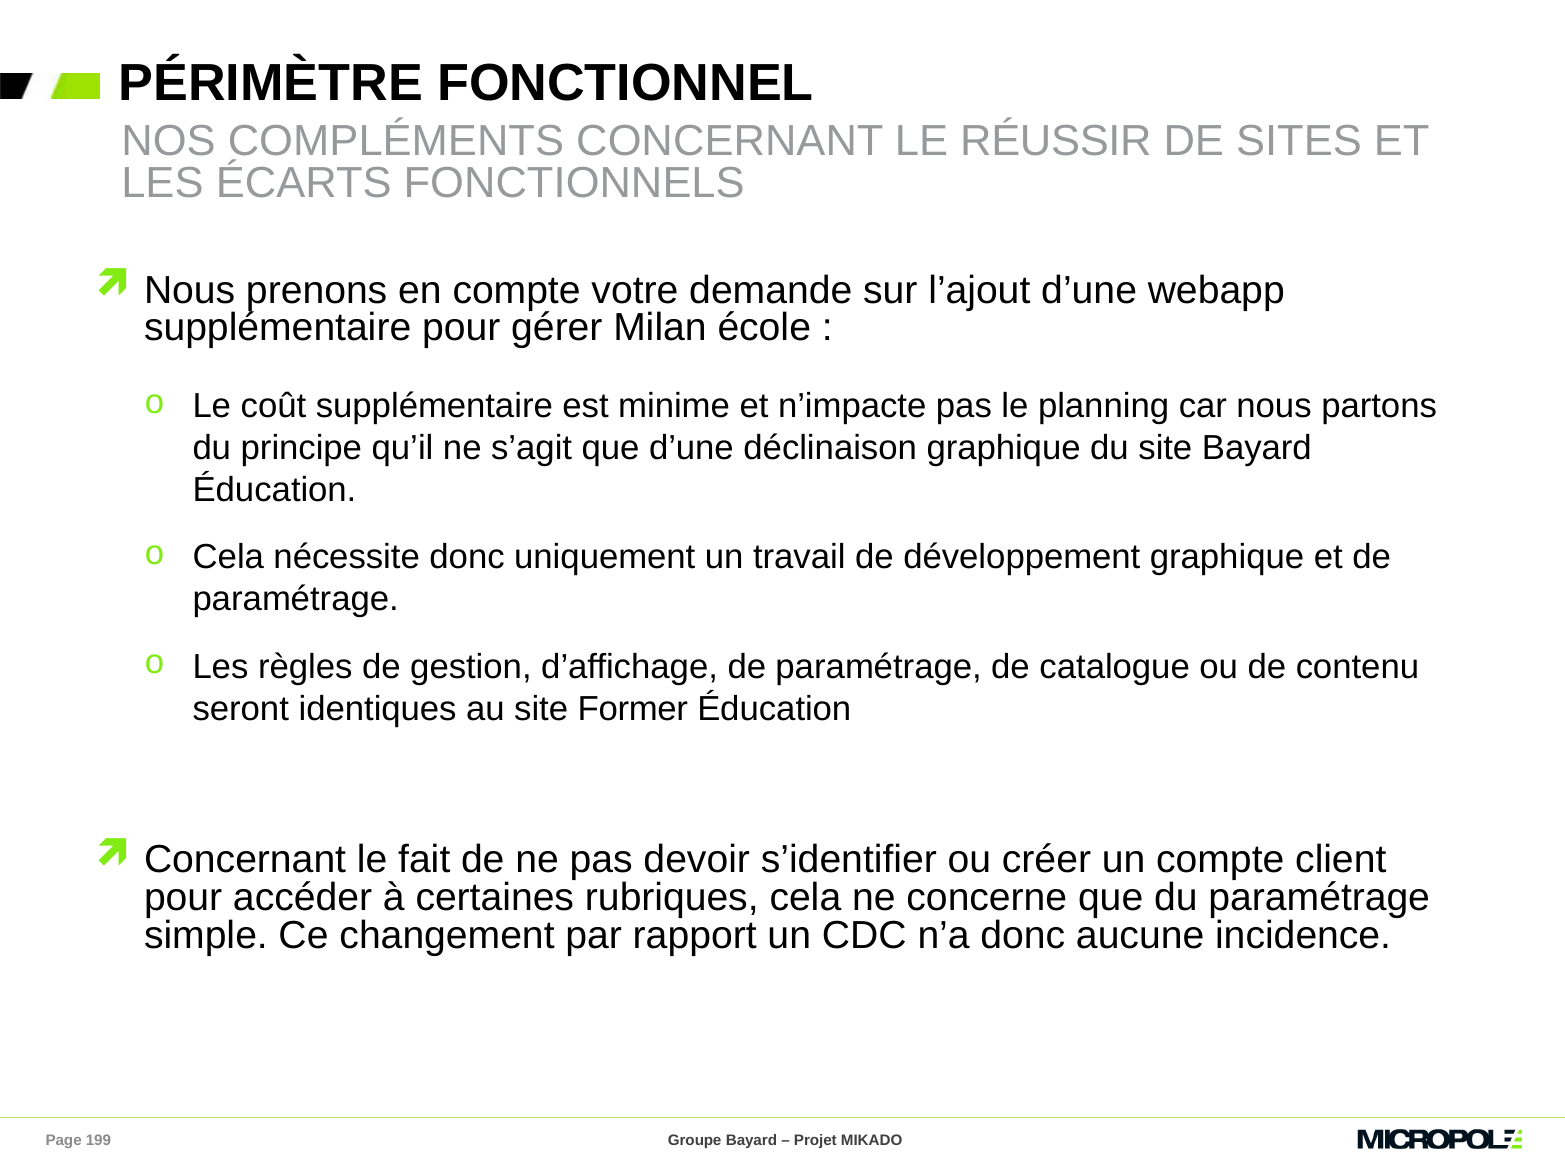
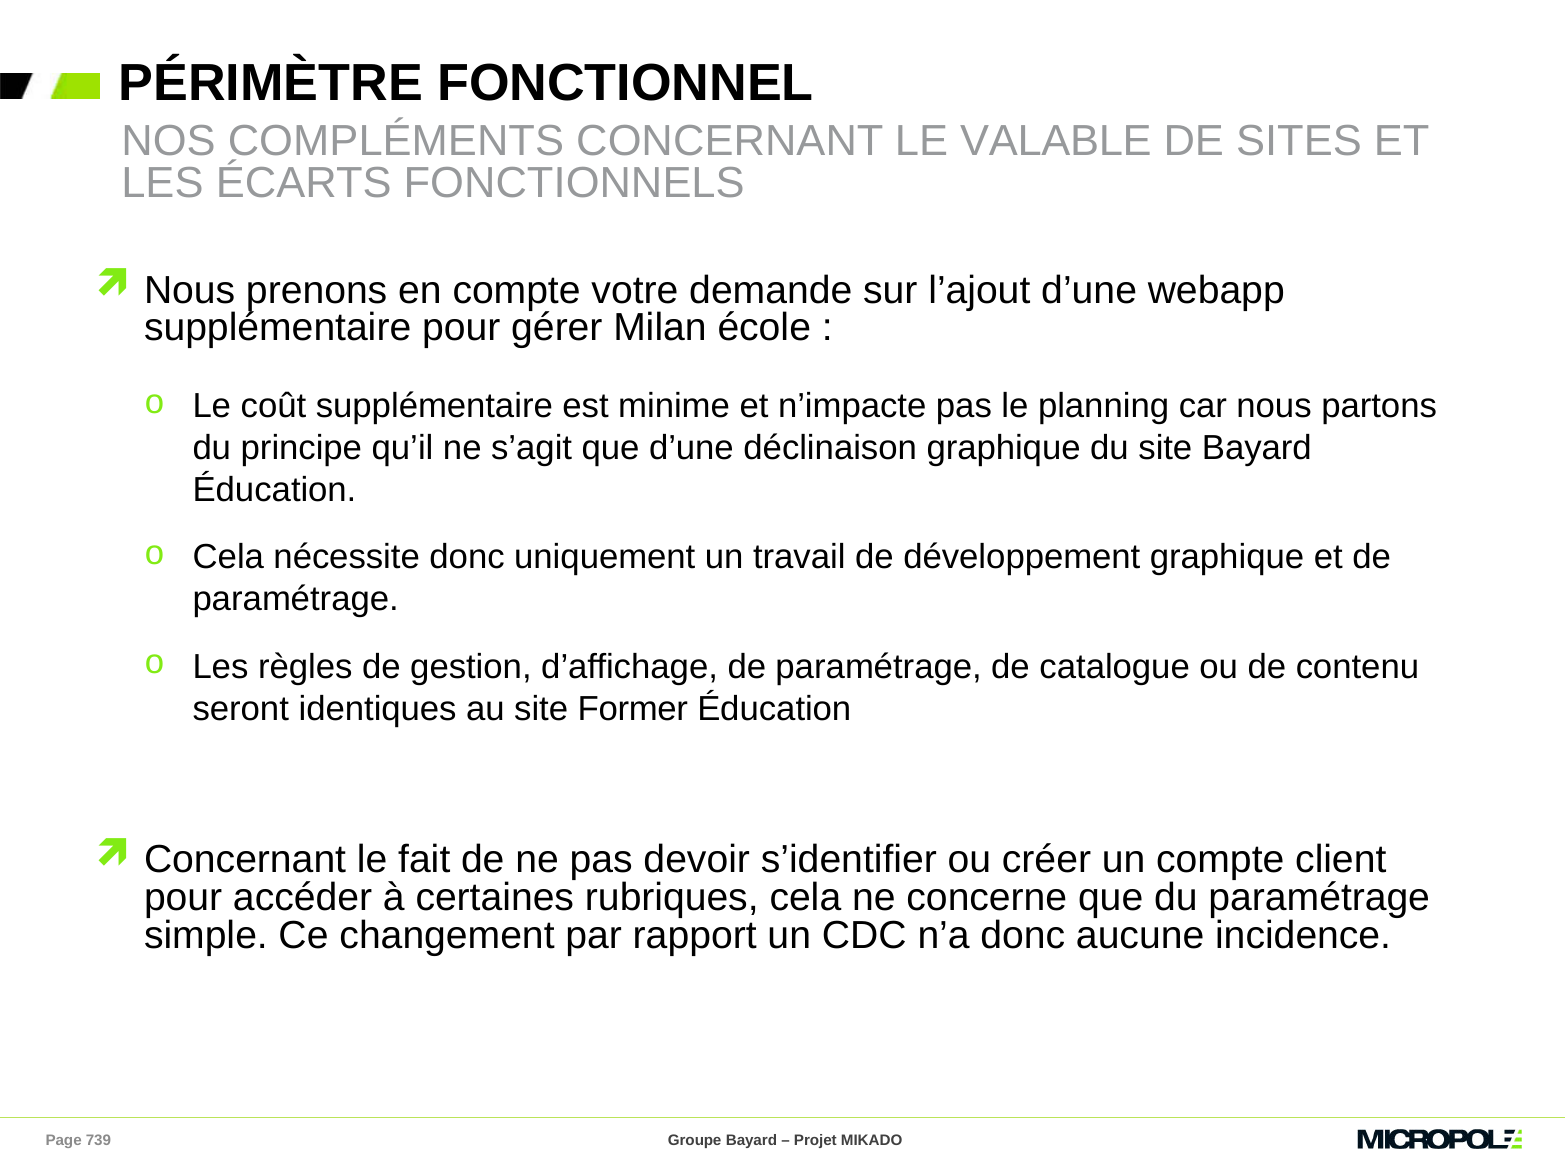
RÉUSSIR: RÉUSSIR -> VALABLE (1056, 141)
199: 199 -> 739 (98, 1141)
